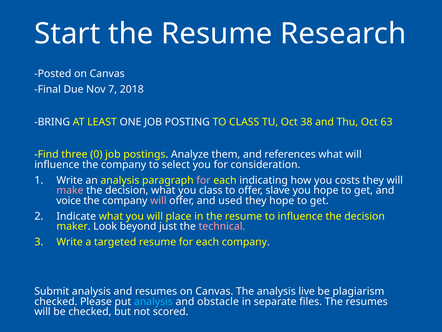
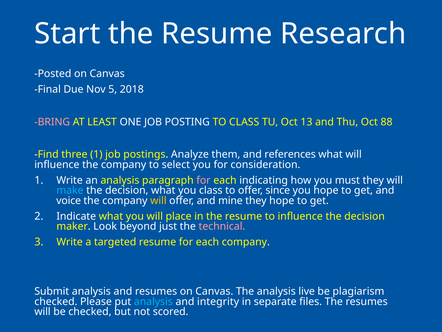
7: 7 -> 5 (113, 89)
BRING colour: white -> pink (52, 122)
38: 38 -> 13 (306, 122)
63: 63 -> 88 (387, 122)
three 0: 0 -> 1 (96, 154)
costs: costs -> must (347, 180)
make colour: pink -> light blue (70, 190)
slave: slave -> since (278, 190)
will colour: pink -> yellow (158, 200)
used: used -> mine (230, 200)
obstacle: obstacle -> integrity (218, 301)
